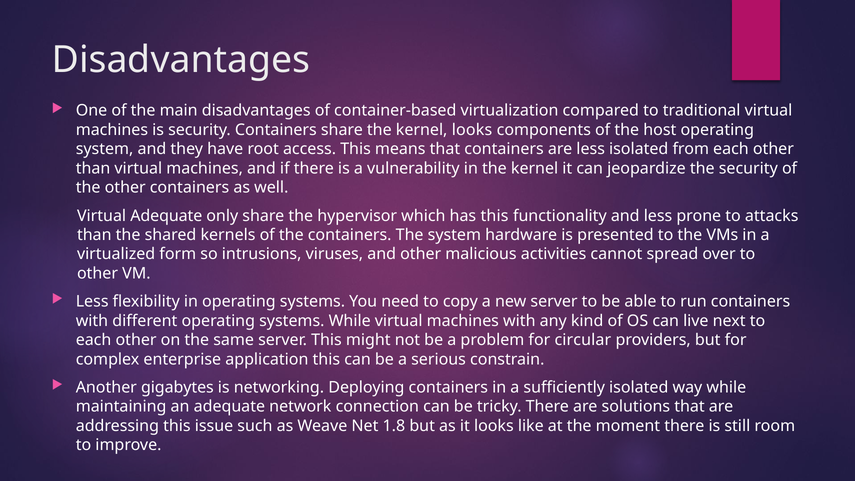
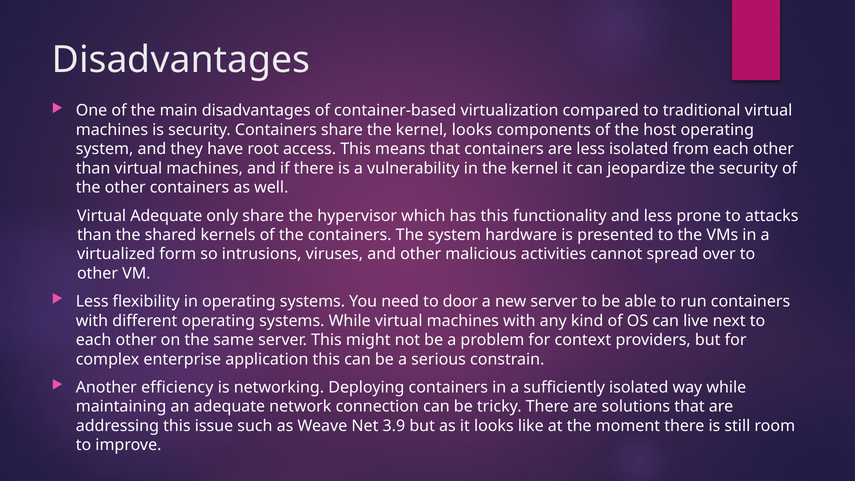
copy: copy -> door (460, 302)
circular: circular -> context (583, 340)
gigabytes: gigabytes -> efficiency (177, 387)
1.8: 1.8 -> 3.9 (394, 426)
